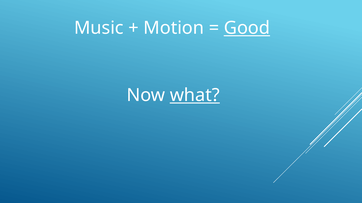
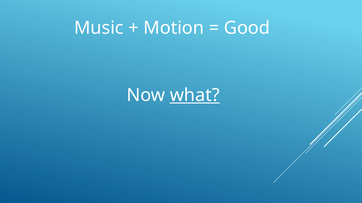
Good underline: present -> none (247, 28)
